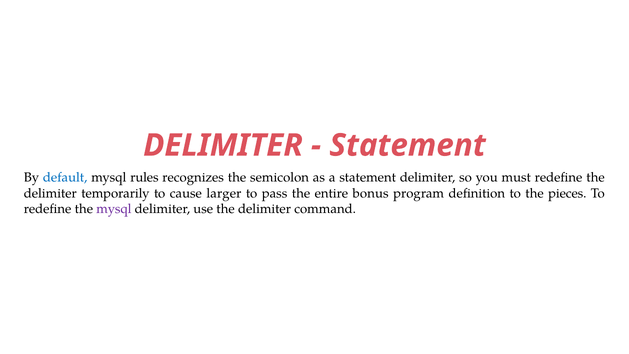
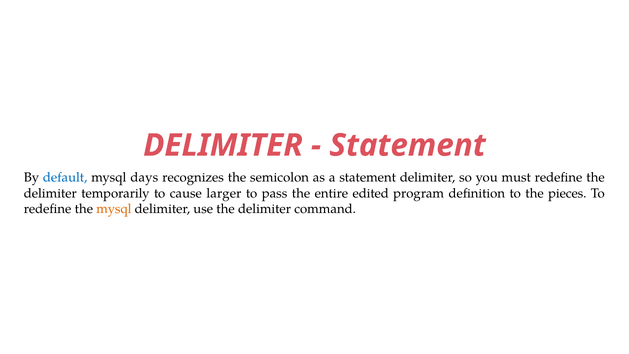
rules: rules -> days (144, 178)
bonus: bonus -> edited (371, 193)
mysql colour: purple -> orange (114, 209)
